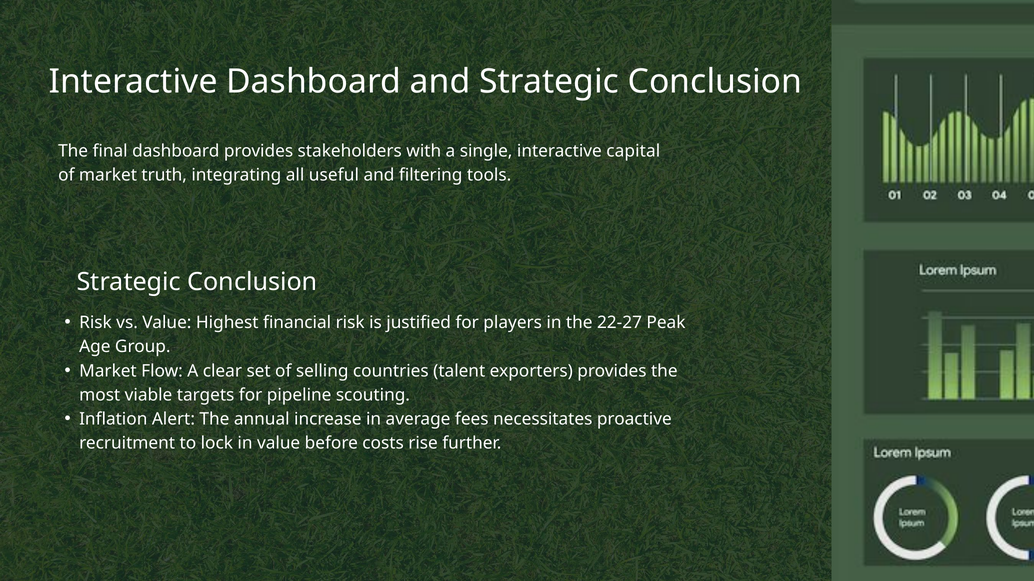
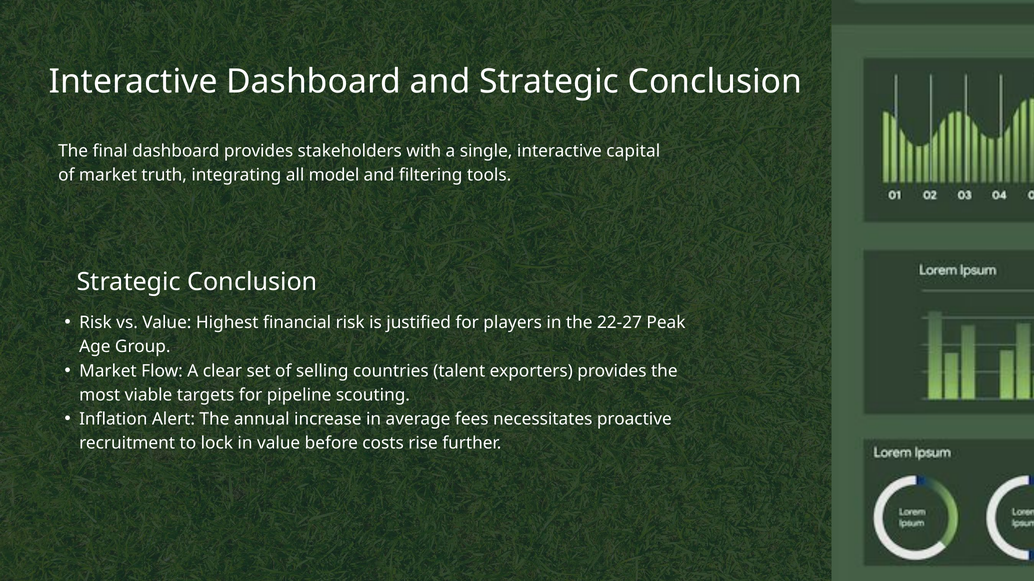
useful: useful -> model (334, 175)
